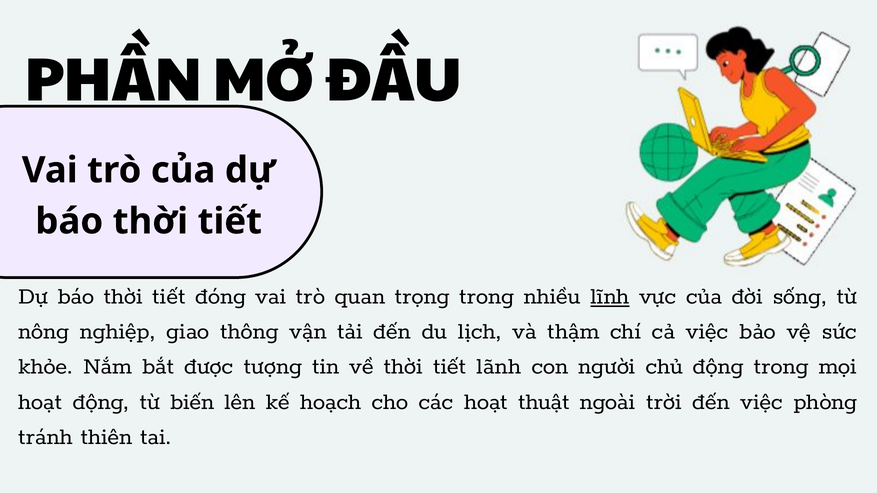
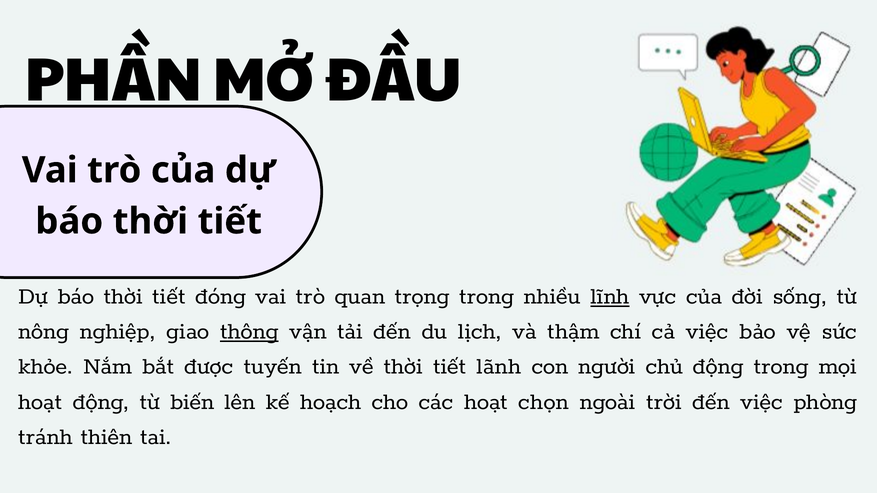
thông underline: none -> present (249, 331)
tượng: tượng -> tuyến (273, 366)
thuật: thuật -> chọn (544, 401)
